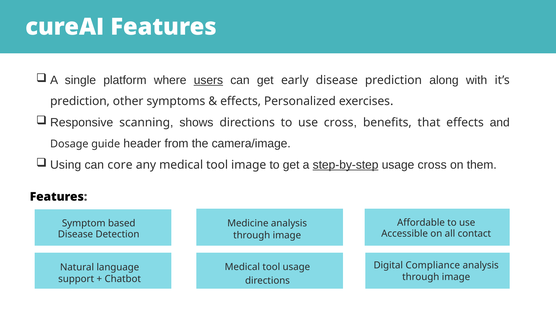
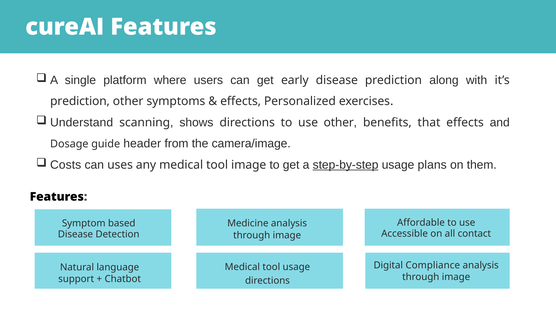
users underline: present -> none (208, 80)
Responsive: Responsive -> Understand (82, 122)
use cross: cross -> other (339, 122)
Using: Using -> Costs (66, 165)
core: core -> uses (120, 165)
usage cross: cross -> plans (432, 165)
